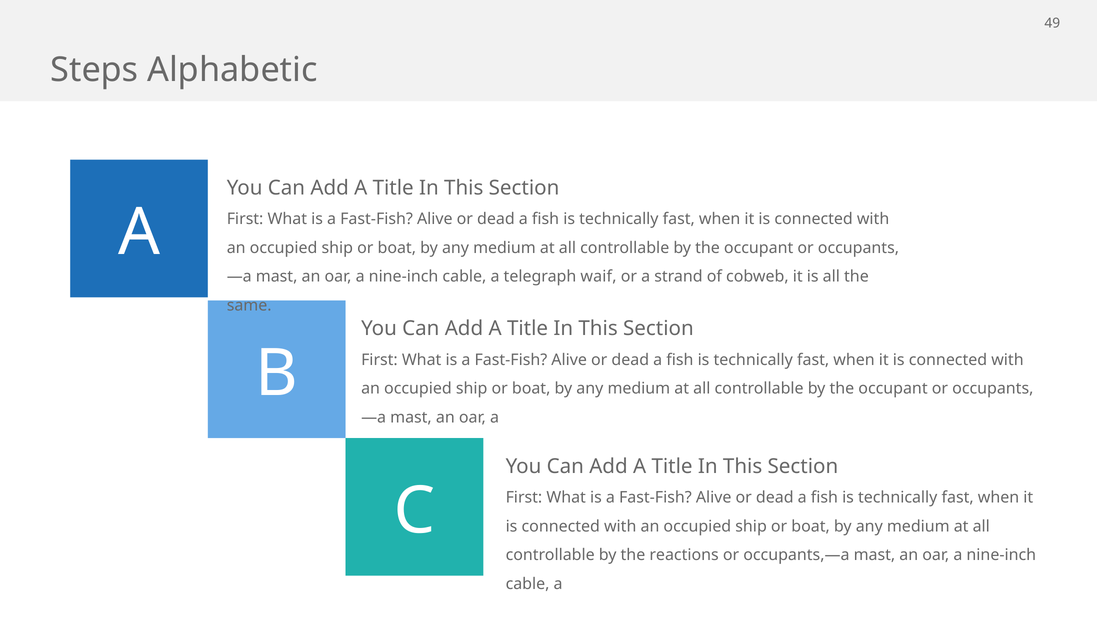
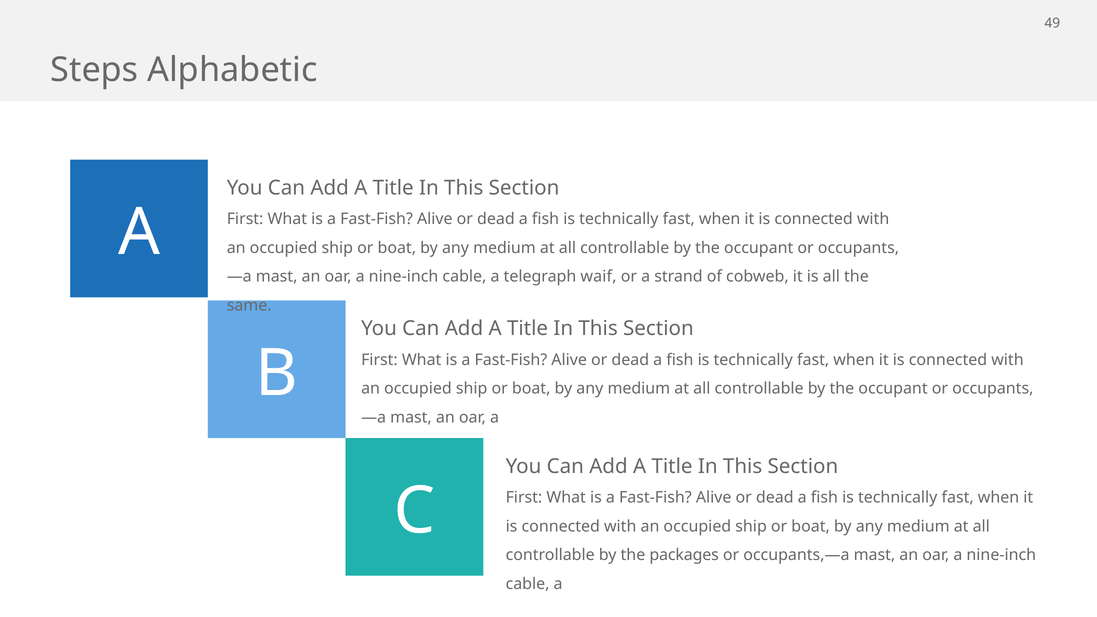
reactions: reactions -> packages (684, 555)
